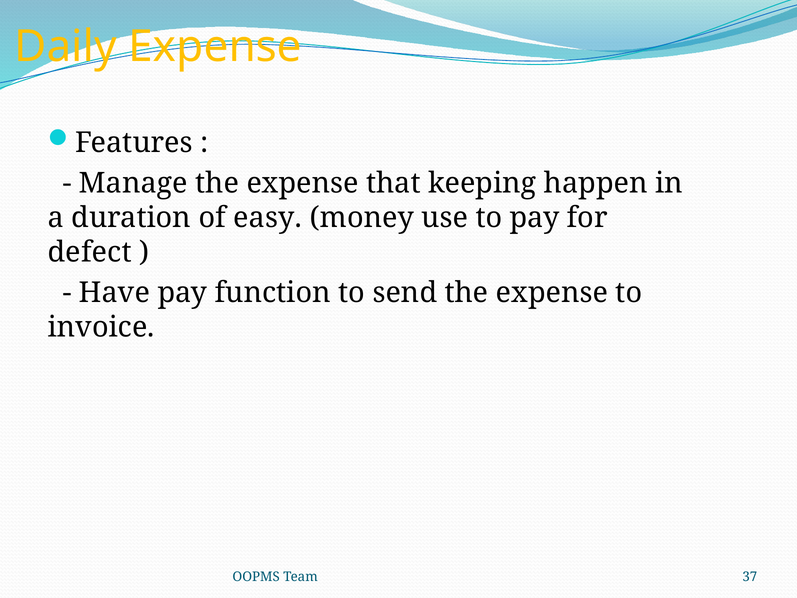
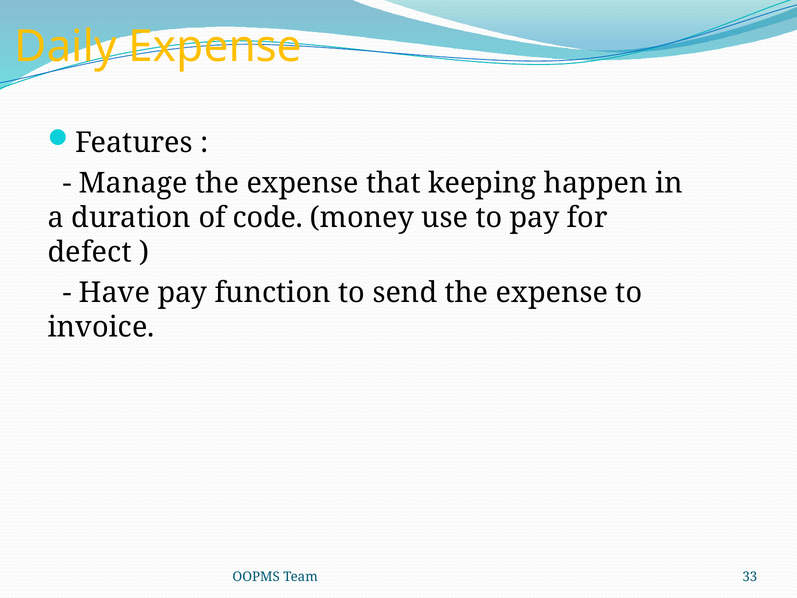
easy: easy -> code (268, 218)
37: 37 -> 33 (750, 577)
